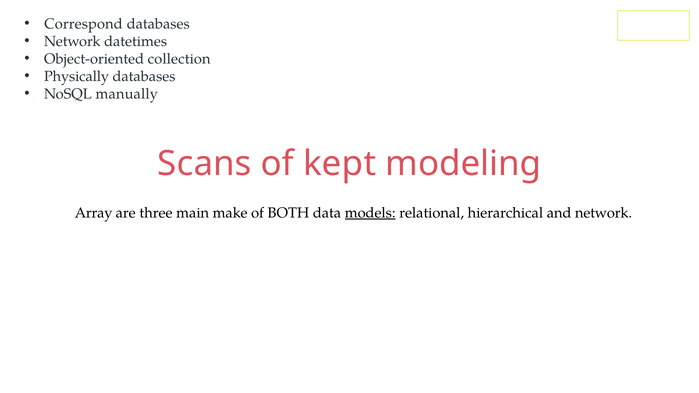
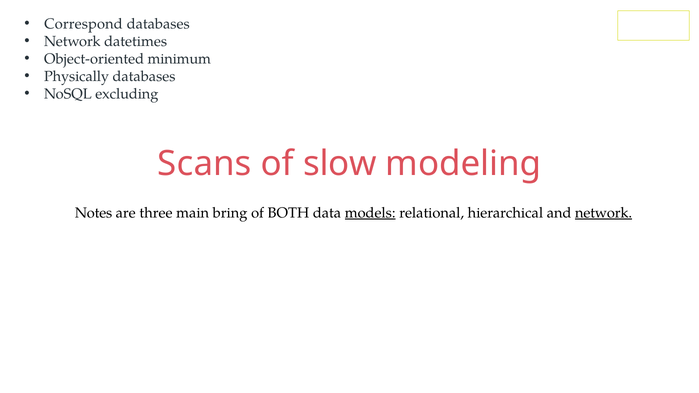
collection: collection -> minimum (179, 59)
manually: manually -> excluding (127, 94)
kept: kept -> slow (340, 164)
Array: Array -> Notes (94, 213)
make: make -> bring (230, 213)
network underline: none -> present (604, 213)
